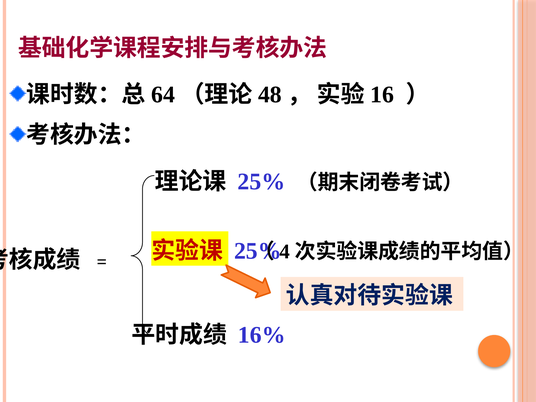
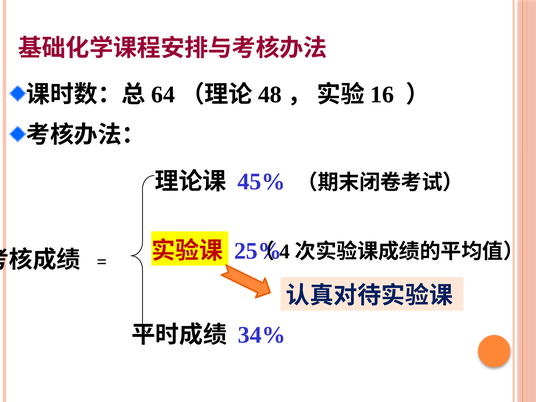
25%: 25% -> 45% (261, 182)
16%: 16% -> 34% (262, 335)
